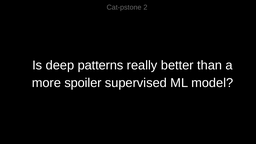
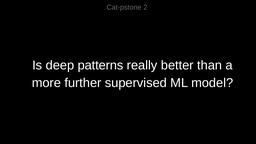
spoiler: spoiler -> further (83, 83)
